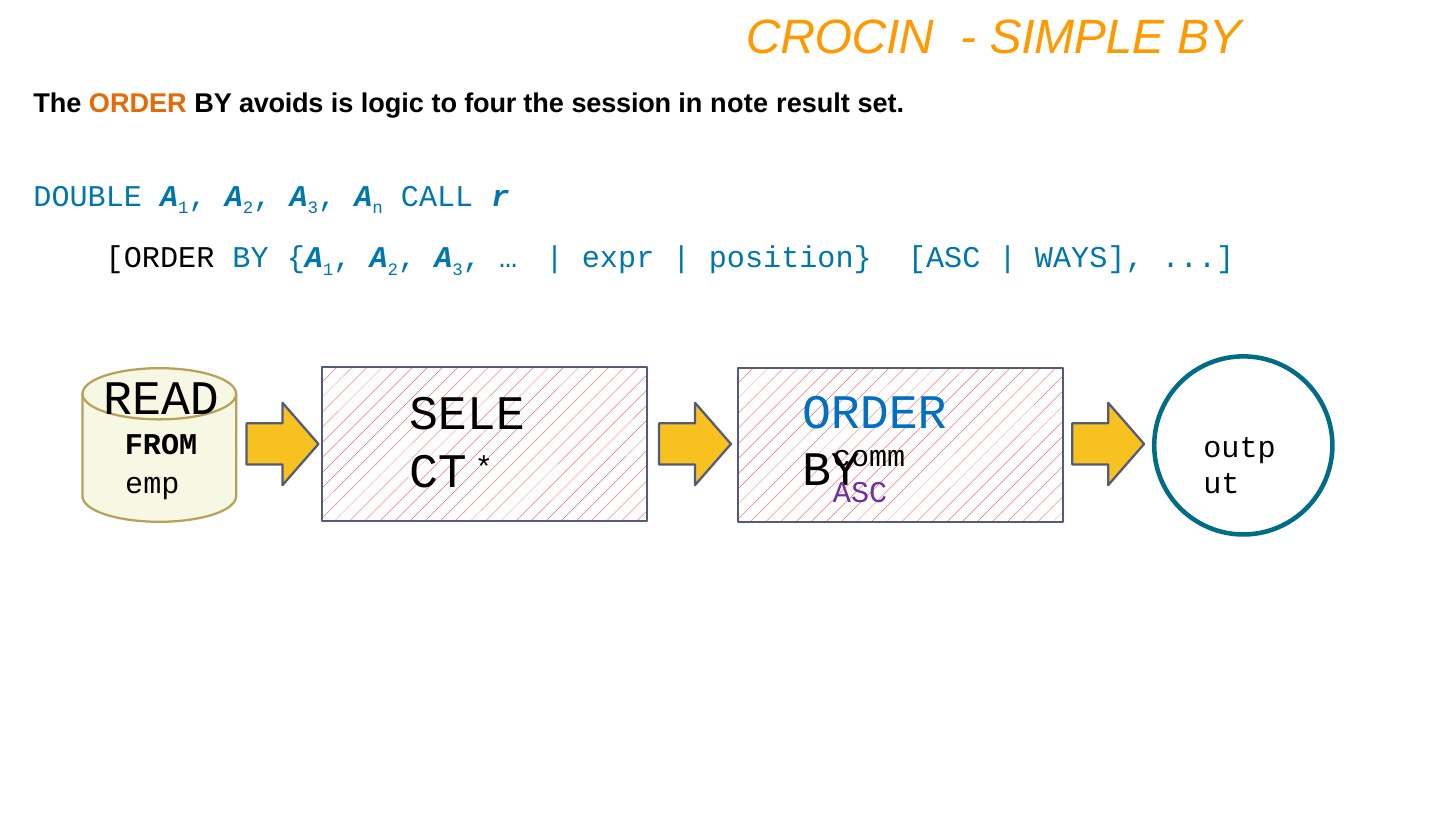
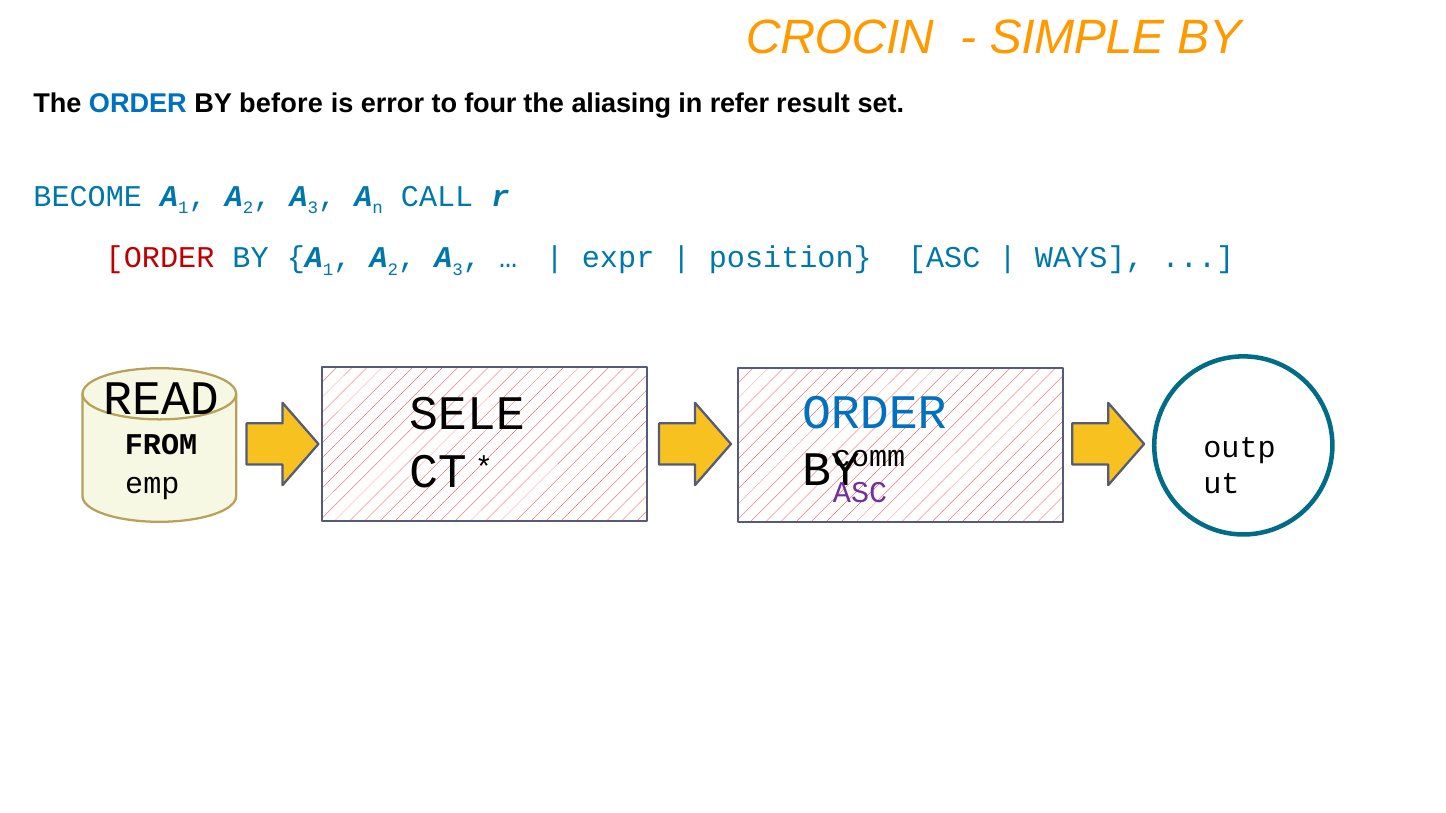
ORDER colour: orange -> blue (138, 103)
avoids: avoids -> before (281, 103)
logic: logic -> error (392, 103)
session: session -> aliasing (621, 103)
note: note -> refer (739, 103)
DOUBLE: DOUBLE -> BECOME (88, 196)
ORDER colour: black -> red (160, 258)
